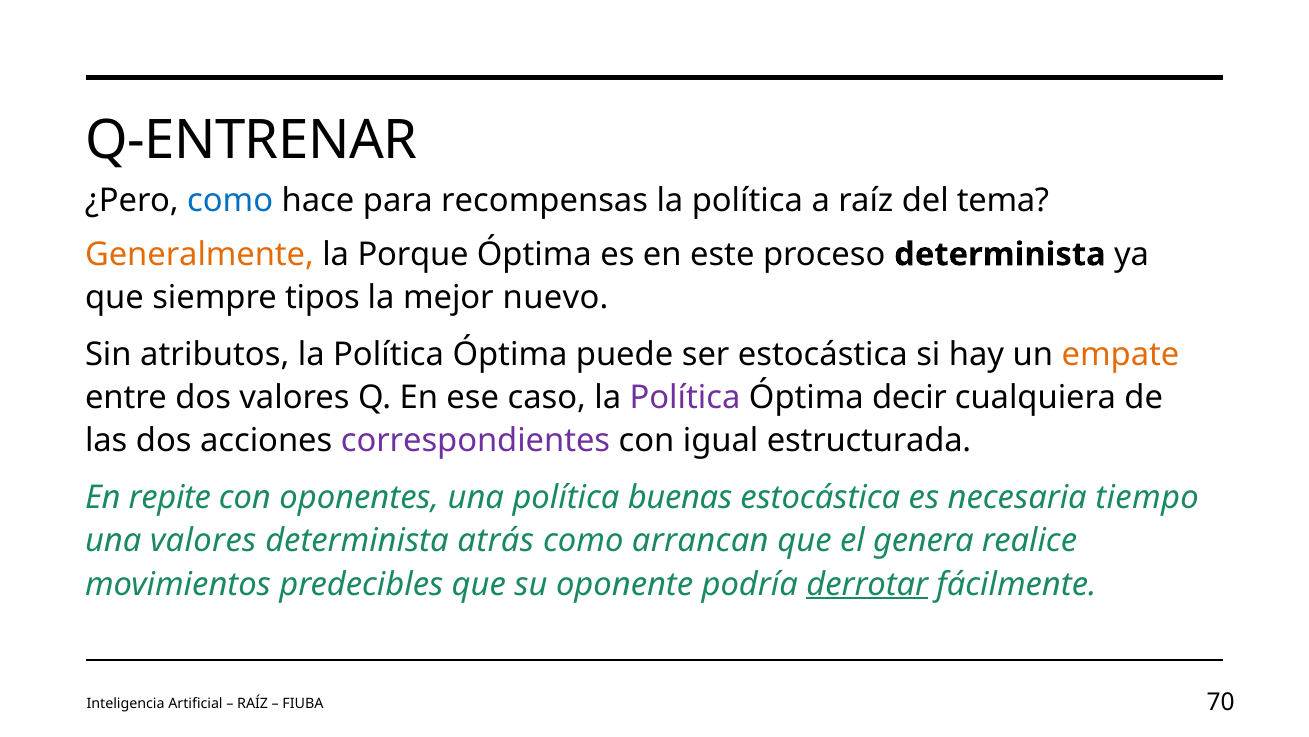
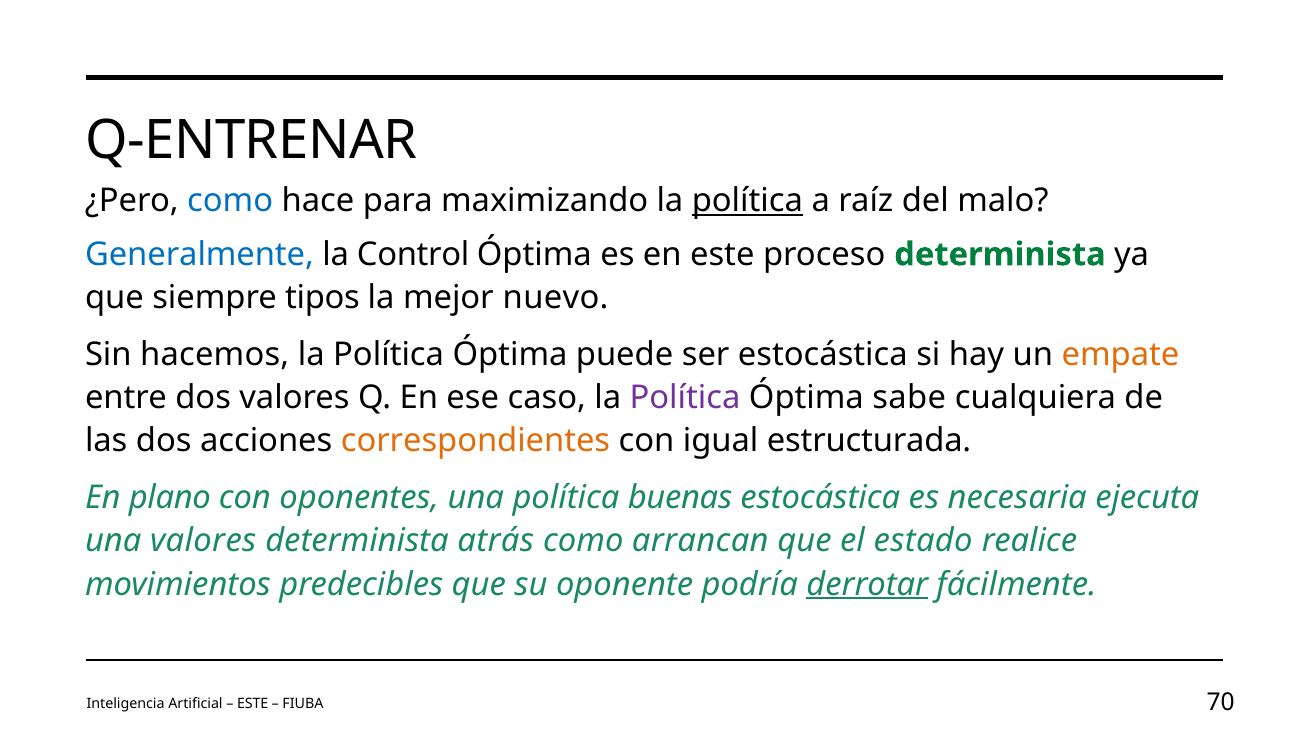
recompensas: recompensas -> maximizando (545, 201)
política underline: none -> present (747, 201)
tema: tema -> malo (1003, 201)
Generalmente colour: orange -> blue (199, 254)
Porque: Porque -> Control (413, 254)
determinista colour: black -> green (1000, 254)
atributos: atributos -> hacemos (215, 354)
decir: decir -> sabe (909, 397)
correspondientes colour: purple -> orange (476, 441)
repite: repite -> plano (170, 497)
tiempo: tiempo -> ejecuta (1147, 497)
genera: genera -> estado (923, 541)
RAÍZ: RAÍZ -> ESTE (253, 703)
